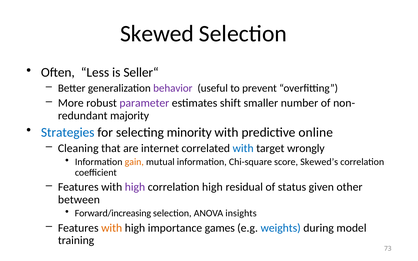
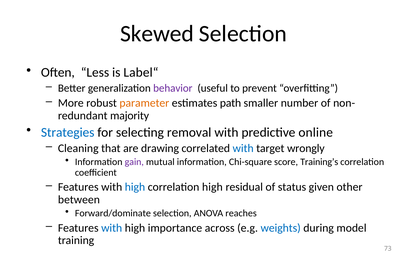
Seller“: Seller“ -> Label“ (141, 73)
parameter colour: purple -> orange (144, 103)
shift: shift -> path (231, 103)
minority: minority -> removal (189, 132)
internet: internet -> drawing (160, 148)
gain colour: orange -> purple (134, 162)
Skewed’s: Skewed’s -> Training’s (319, 162)
high colour: purple -> blue (135, 187)
Forward/increasing: Forward/increasing -> Forward/dominate (113, 214)
insights: insights -> reaches (241, 214)
with colour: orange -> blue (112, 228)
games: games -> across (220, 228)
